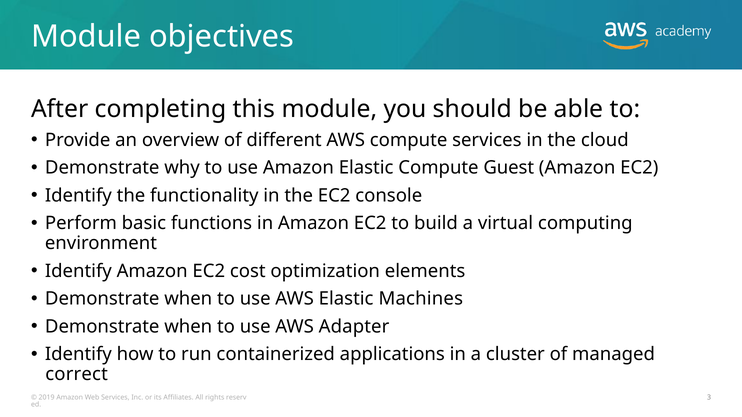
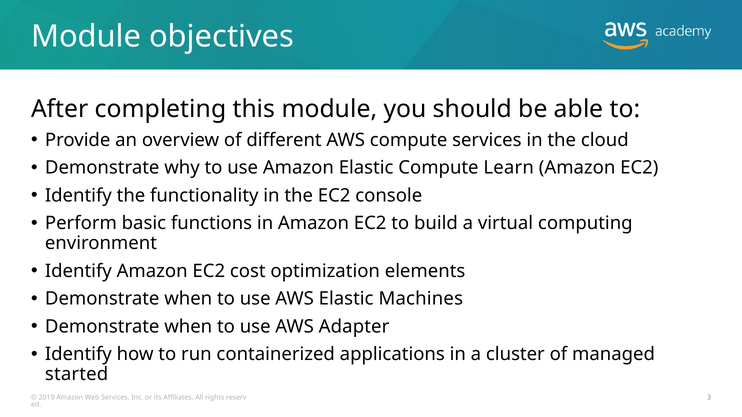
Guest: Guest -> Learn (509, 168)
correct: correct -> started (77, 375)
